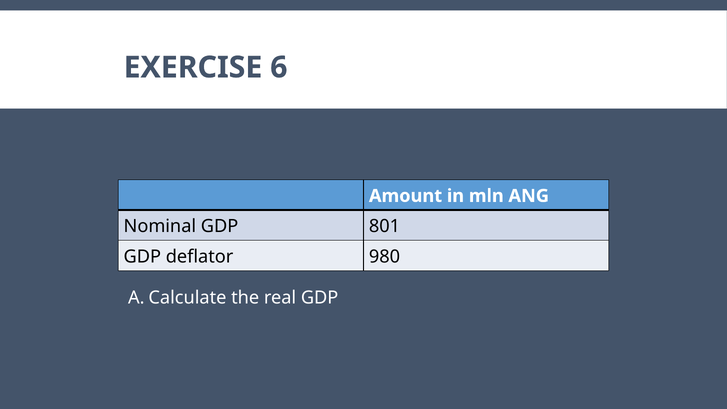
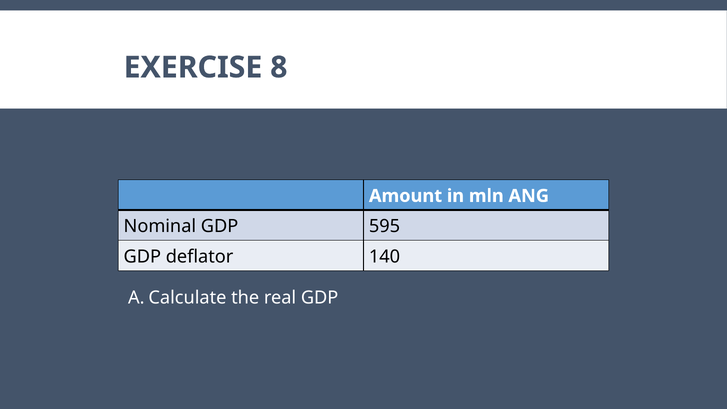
6: 6 -> 8 (279, 67)
801: 801 -> 595 (385, 226)
980: 980 -> 140 (385, 256)
